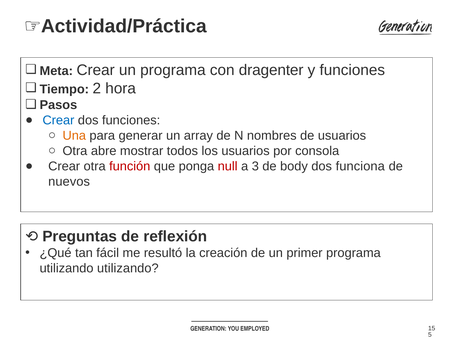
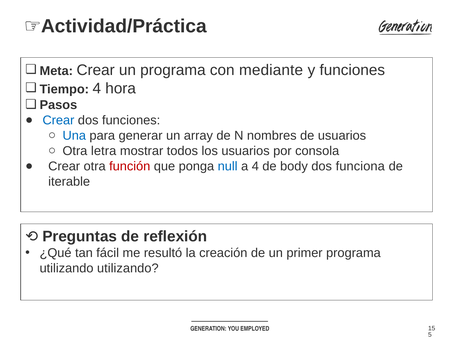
dragenter: dragenter -> mediante (271, 70)
Tiempo 2: 2 -> 4 (97, 89)
Una colour: orange -> blue (74, 136)
abre: abre -> letra (104, 151)
null colour: red -> blue (228, 166)
a 3: 3 -> 4 (255, 166)
nuevos: nuevos -> iterable (69, 182)
